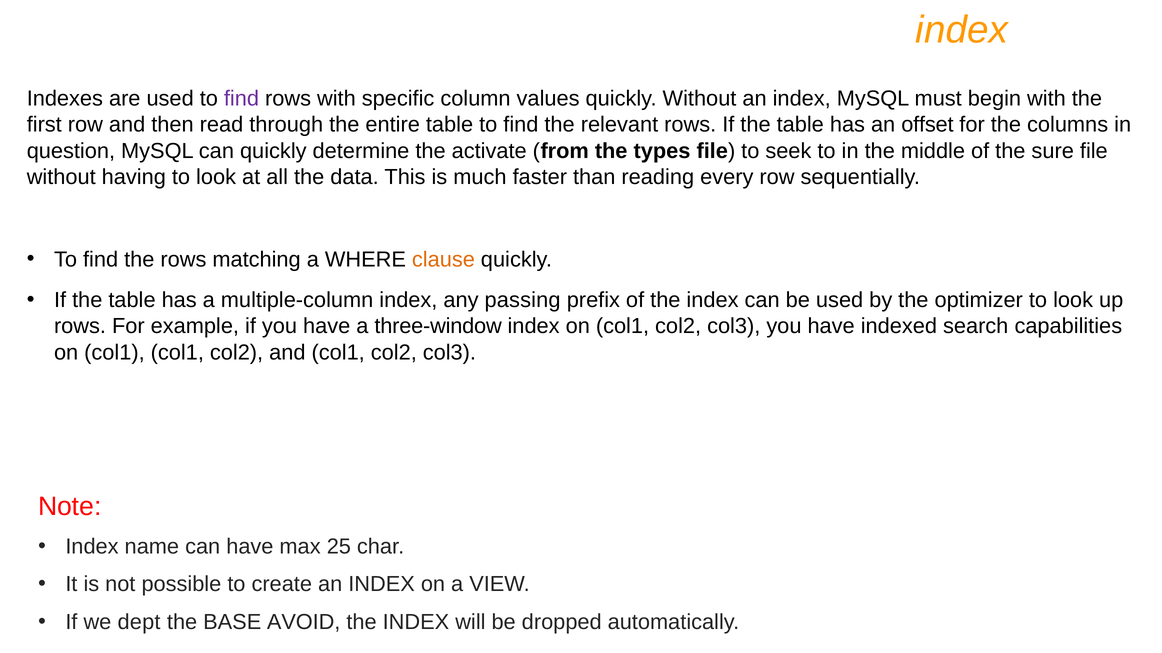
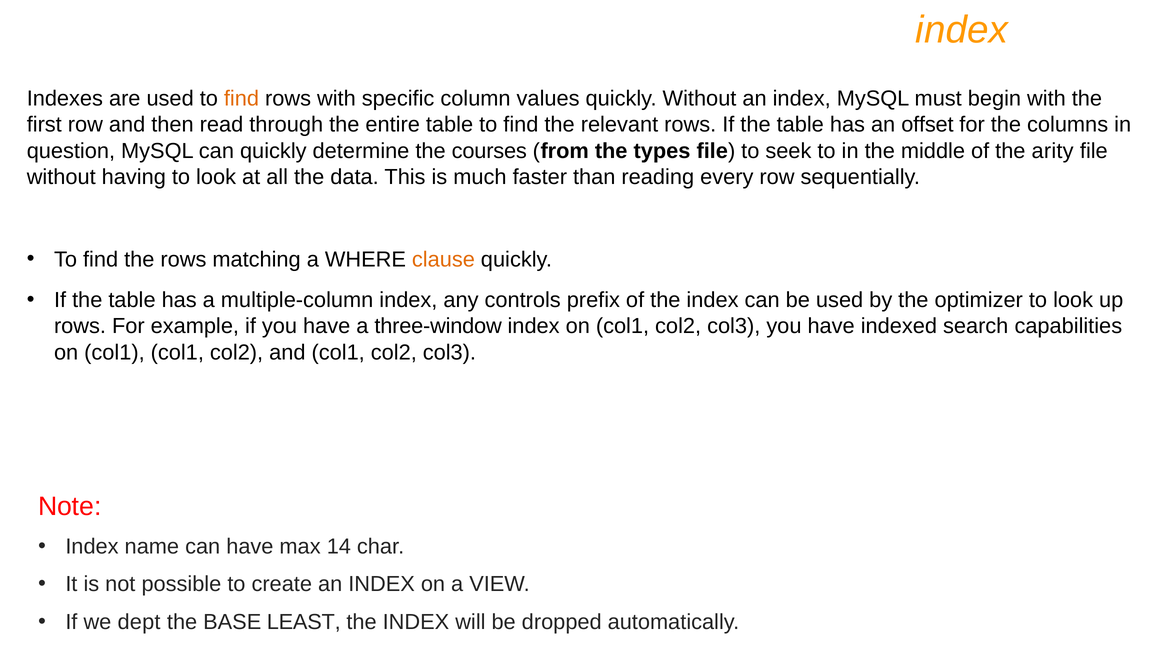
find colour: purple -> orange (242, 99)
activate: activate -> courses (489, 151)
sure: sure -> arity (1053, 151)
passing: passing -> controls (523, 300)
25: 25 -> 14 (339, 547)
AVOID: AVOID -> LEAST (304, 623)
